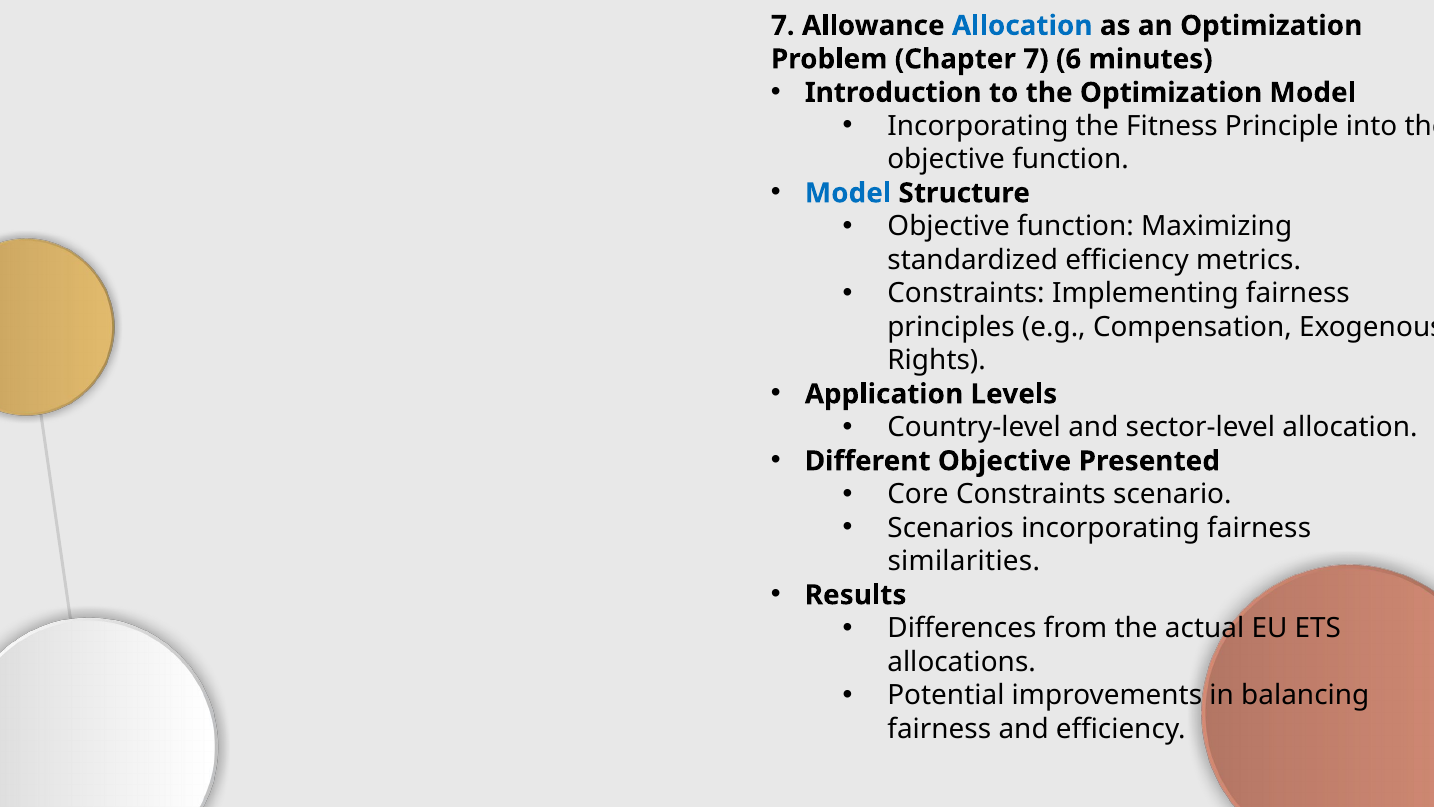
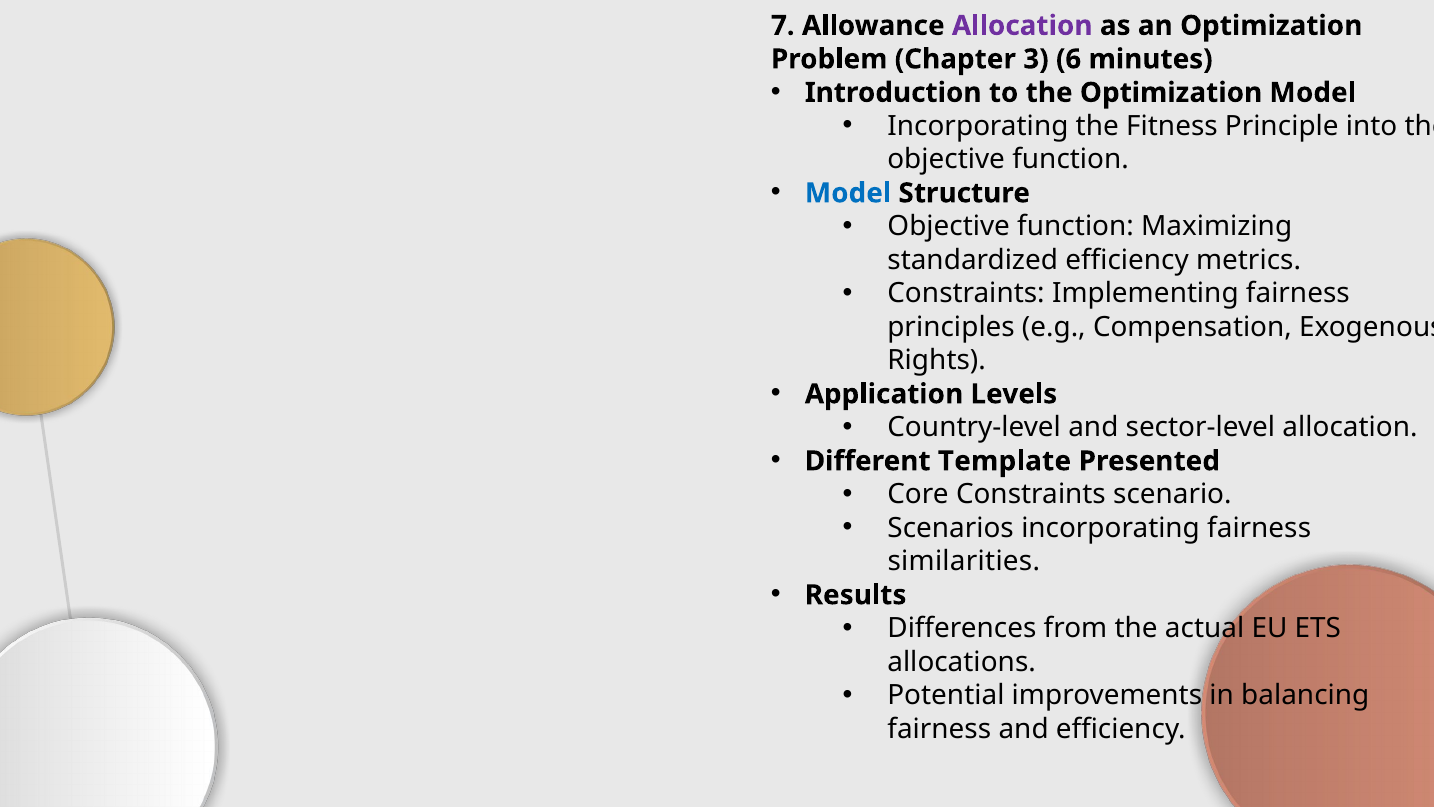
Allocation colour: blue -> purple (1022, 26)
Chapter 7: 7 -> 3 (1036, 59)
Different Objective: Objective -> Template (1004, 461)
